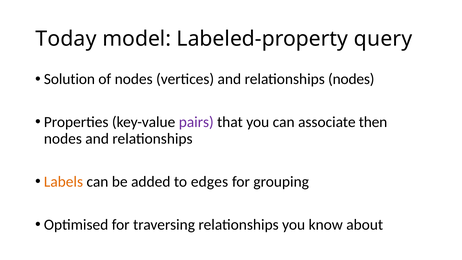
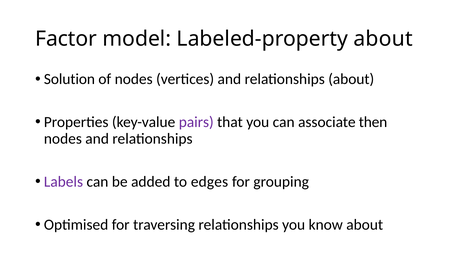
Today: Today -> Factor (66, 39)
Labeled-property query: query -> about (383, 39)
relationships nodes: nodes -> about (351, 79)
Labels colour: orange -> purple (63, 182)
